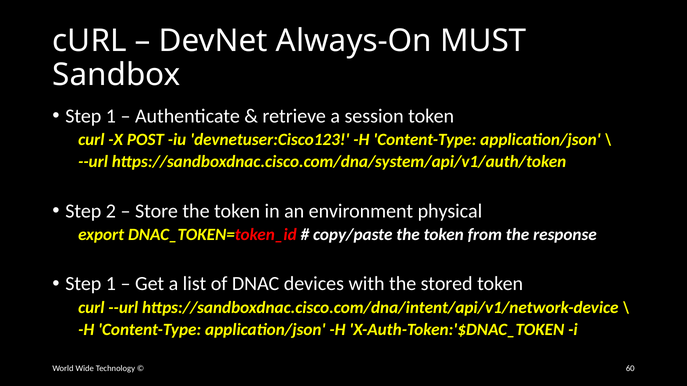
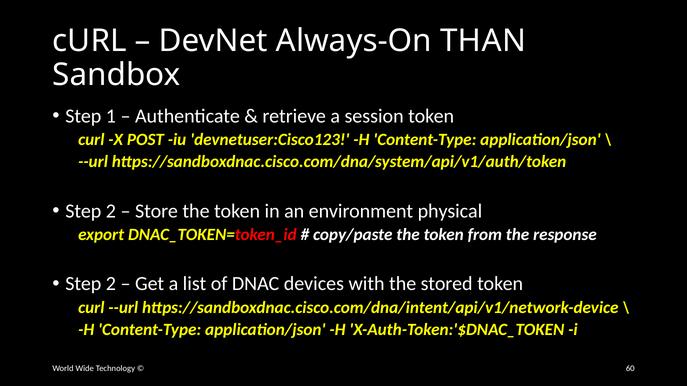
MUST: MUST -> THAN (483, 41)
1: 1 -> 2 (111, 284)
